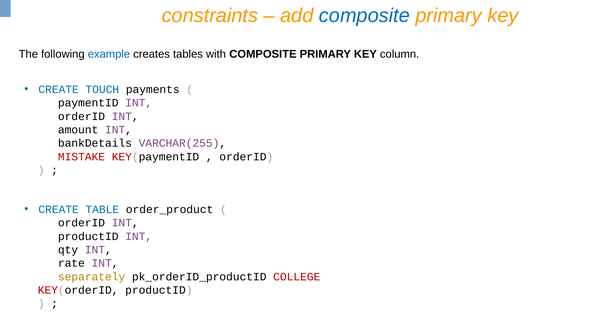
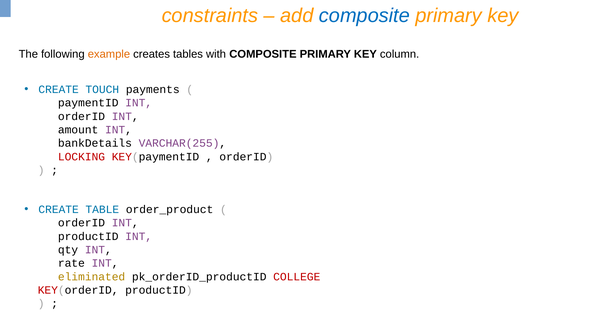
example colour: blue -> orange (109, 54)
MISTAKE: MISTAKE -> LOCKING (81, 157)
separately: separately -> eliminated (92, 277)
